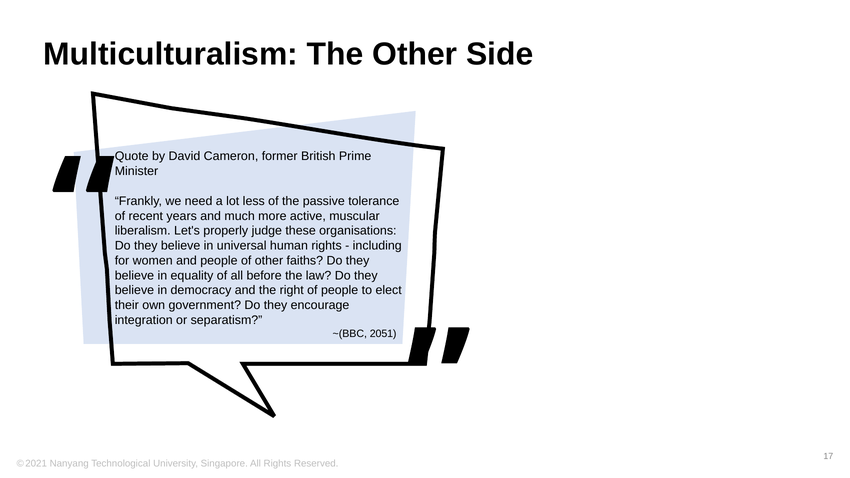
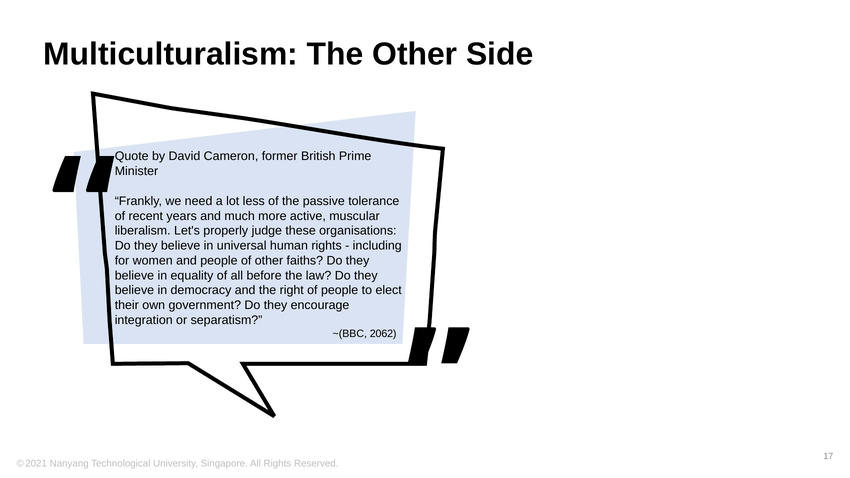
2051: 2051 -> 2062 (383, 334)
